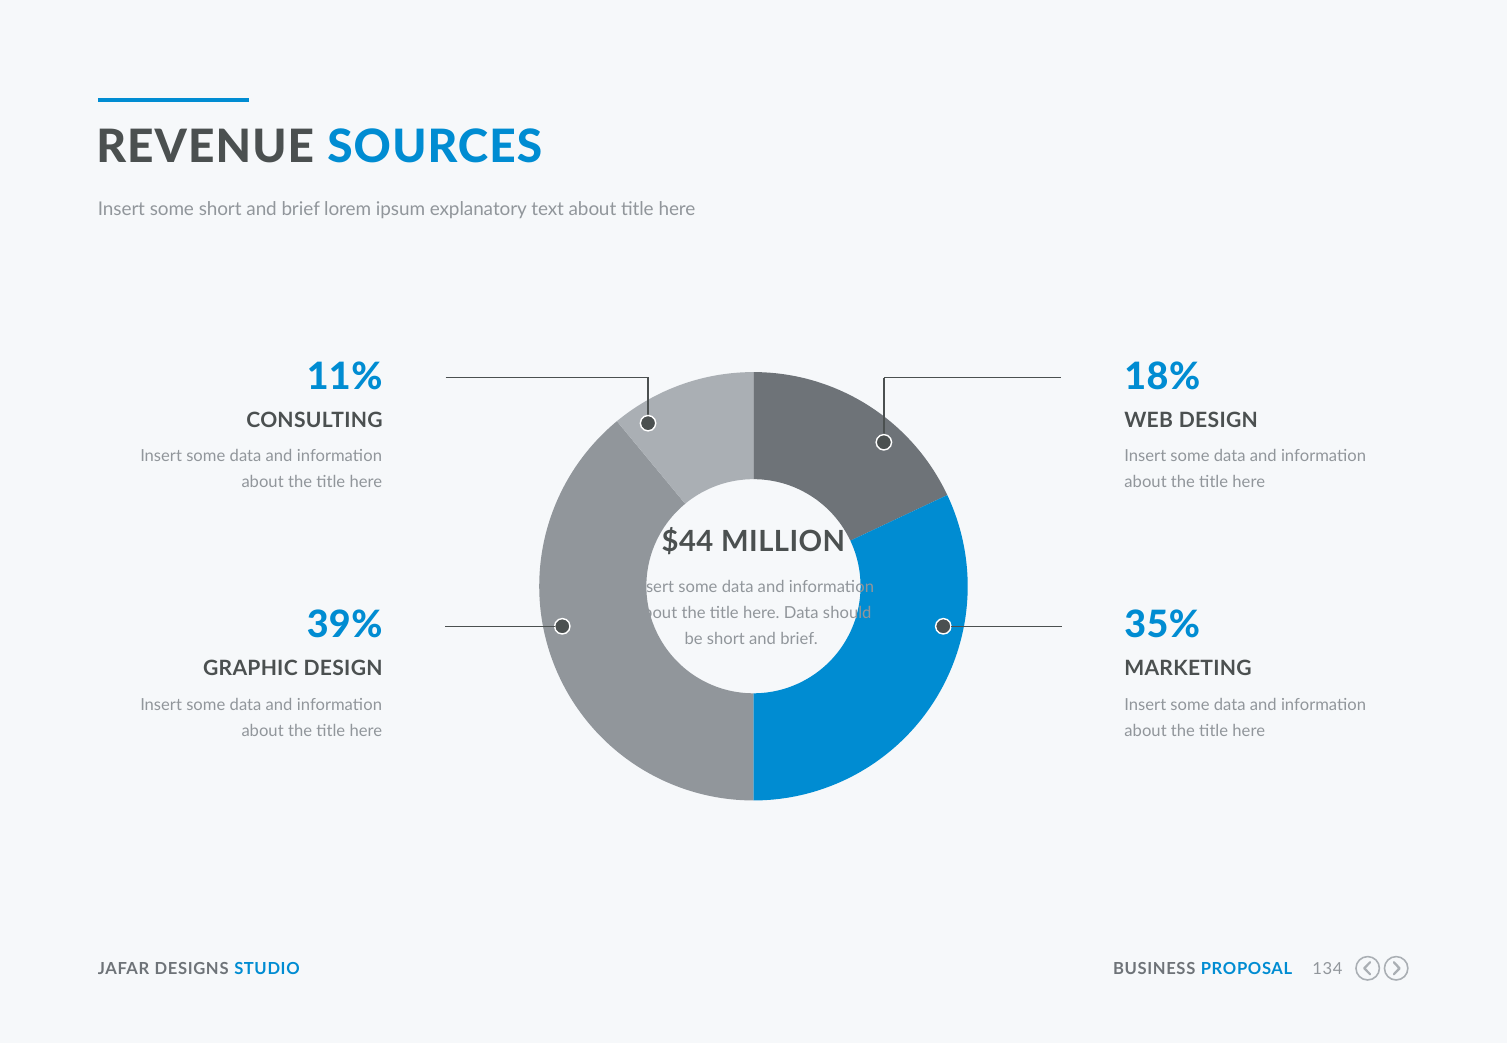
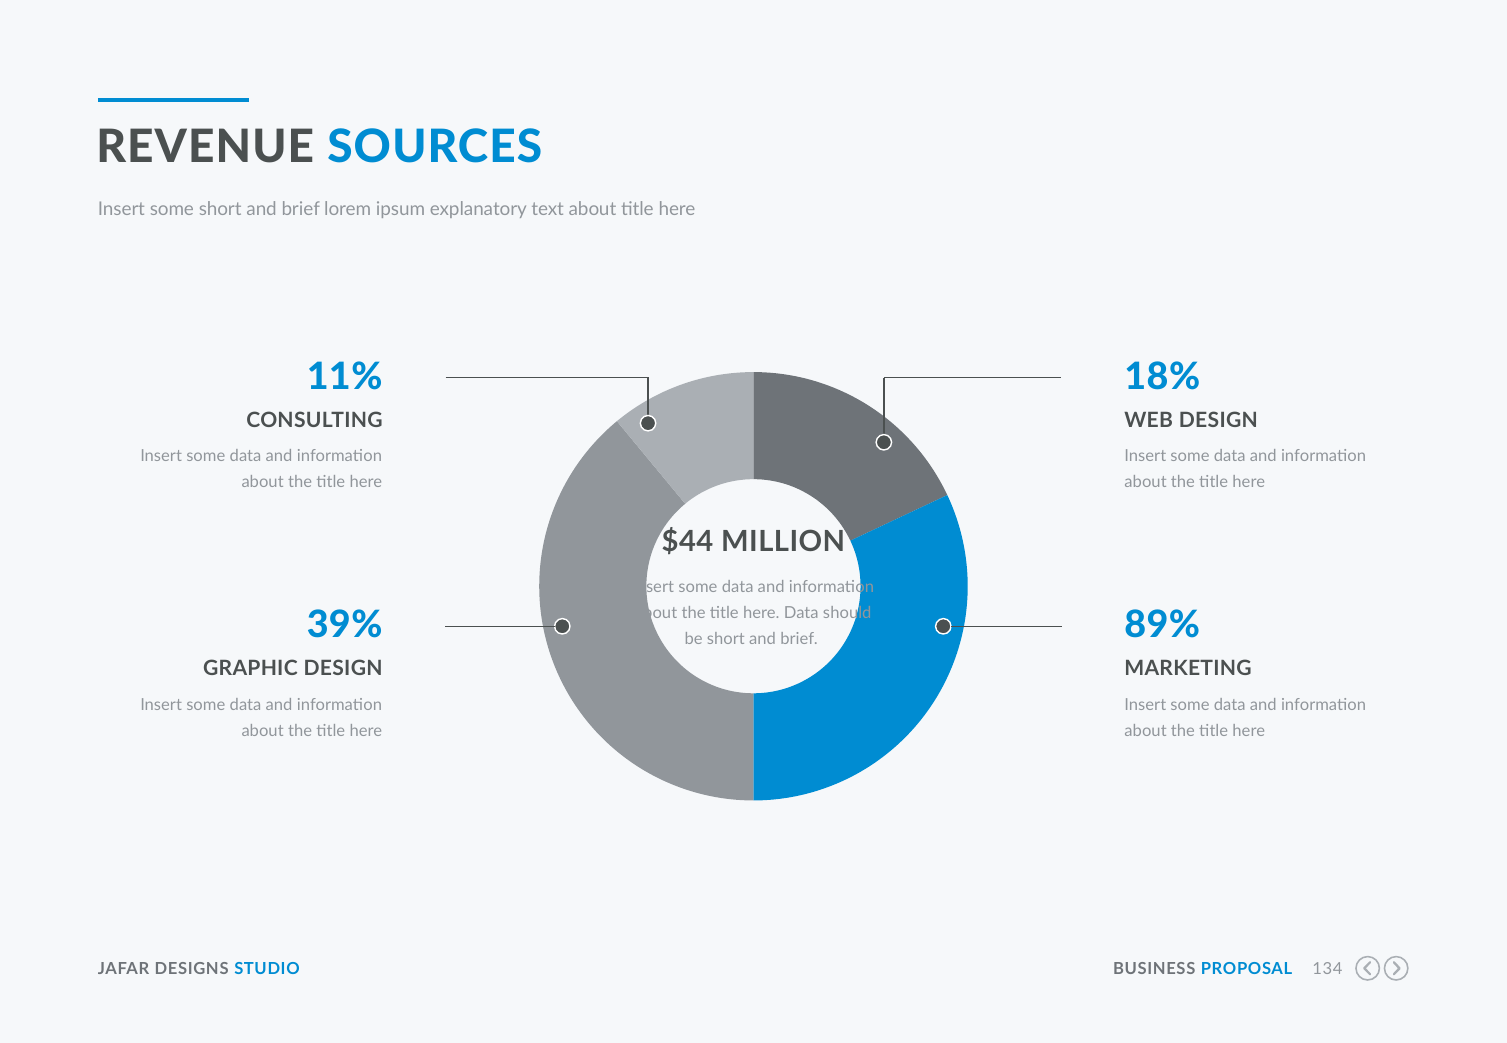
35%: 35% -> 89% (1162, 626)
